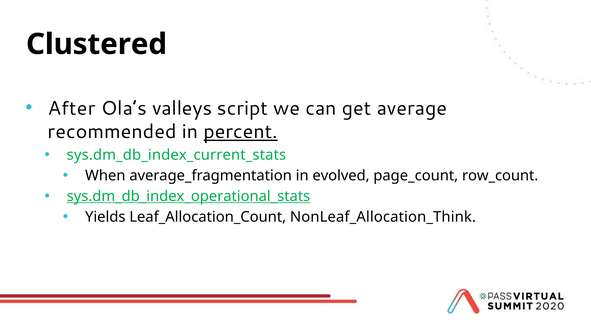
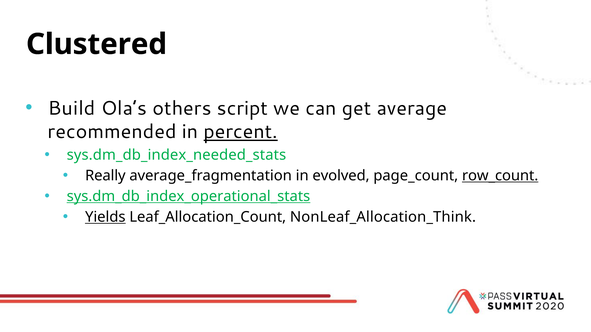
After: After -> Build (72, 108)
valleys: valleys -> others (182, 108)
sys.dm_db_index_current_stats: sys.dm_db_index_current_stats -> sys.dm_db_index_needed_stats (176, 155)
When: When -> Really (105, 176)
row_count underline: none -> present (500, 176)
Yields underline: none -> present (105, 217)
